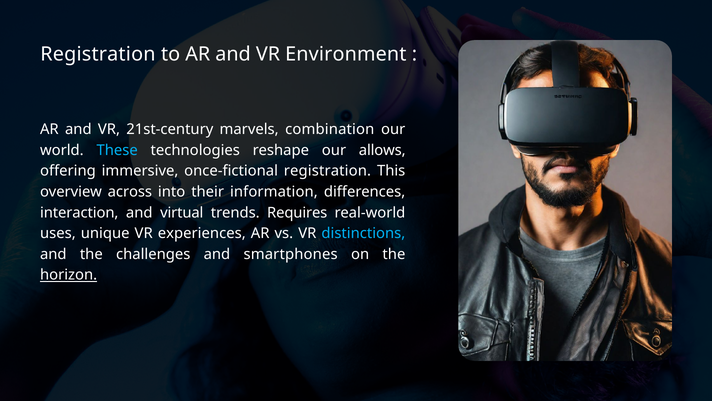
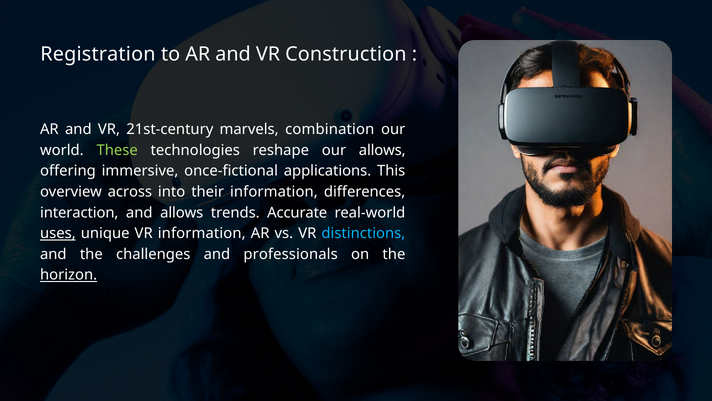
Environment: Environment -> Construction (346, 54)
These colour: light blue -> light green (117, 150)
once-fictional registration: registration -> applications (328, 171)
and virtual: virtual -> allows (182, 212)
Requires: Requires -> Accurate (297, 212)
uses underline: none -> present (58, 233)
VR experiences: experiences -> information (202, 233)
smartphones: smartphones -> professionals (291, 254)
